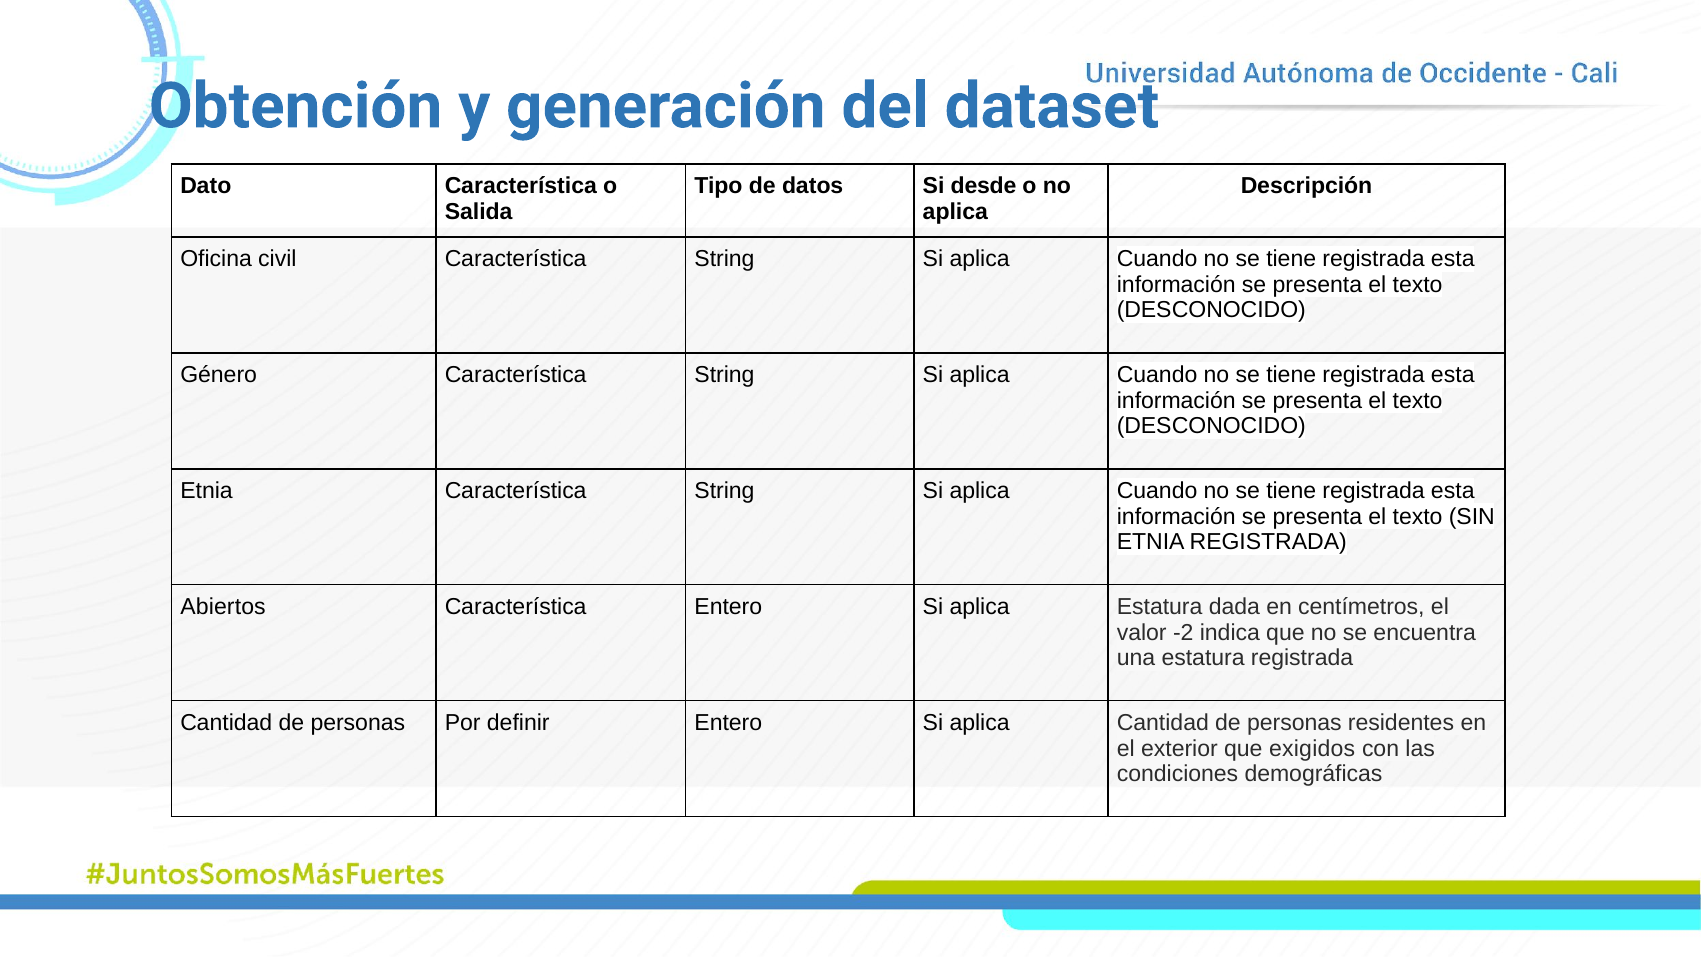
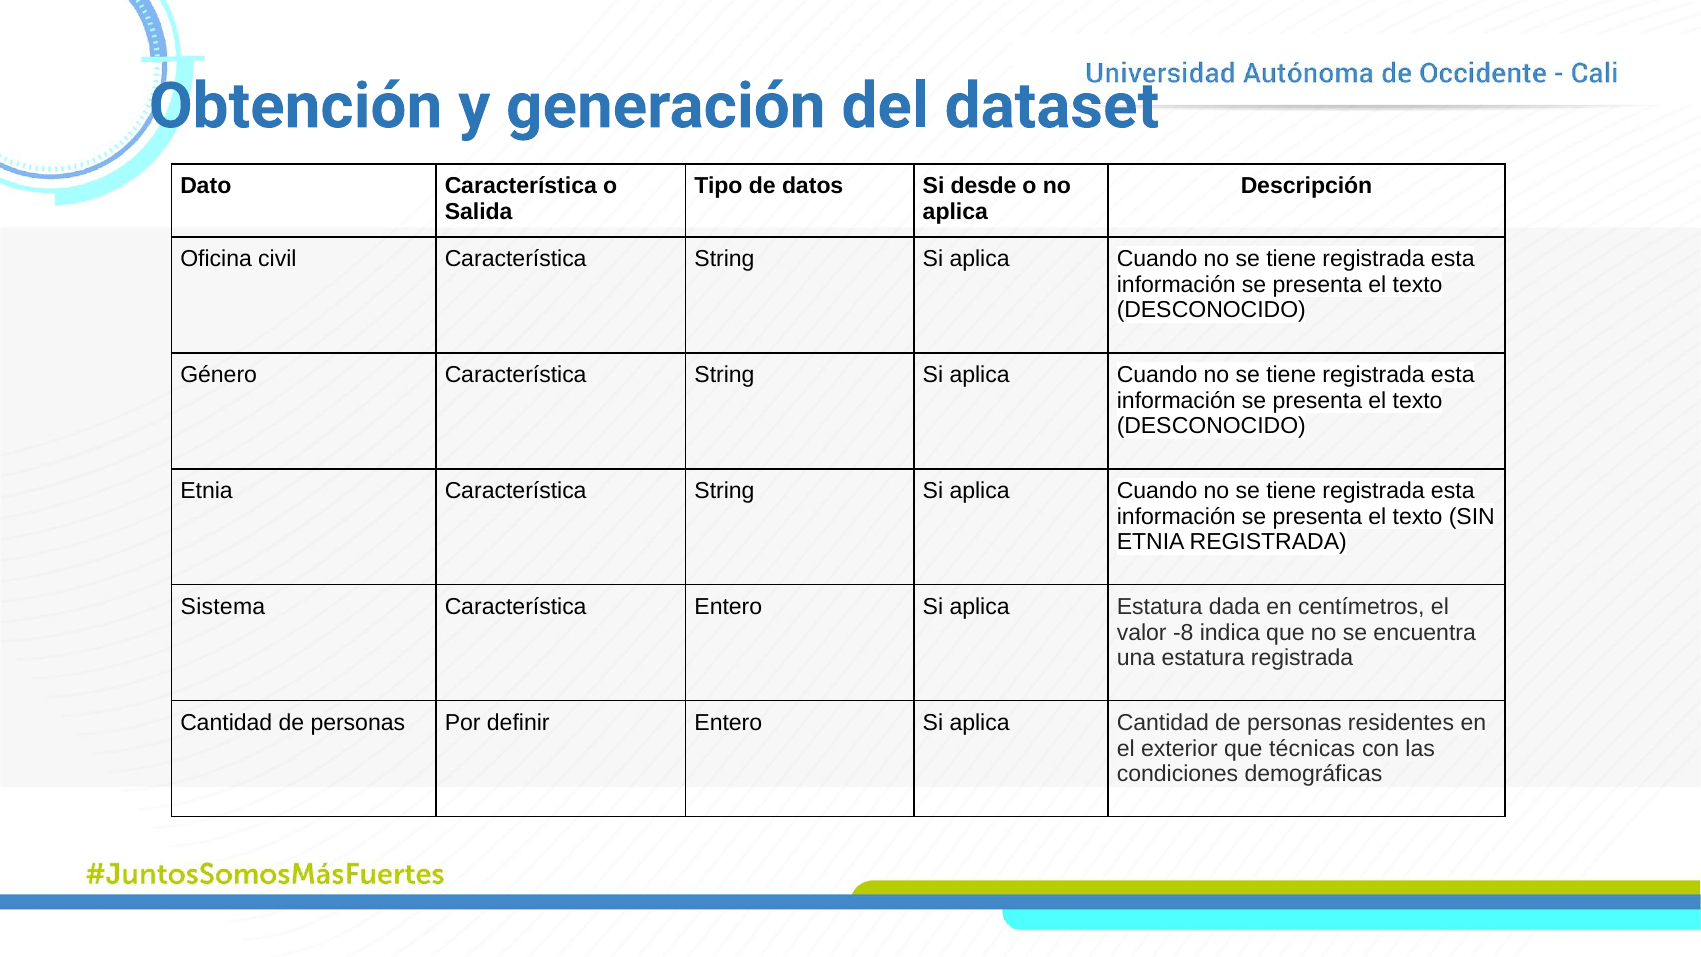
Abiertos: Abiertos -> Sistema (223, 607)
-2: -2 -> -8 (1183, 632)
exigidos: exigidos -> técnicas (1312, 748)
